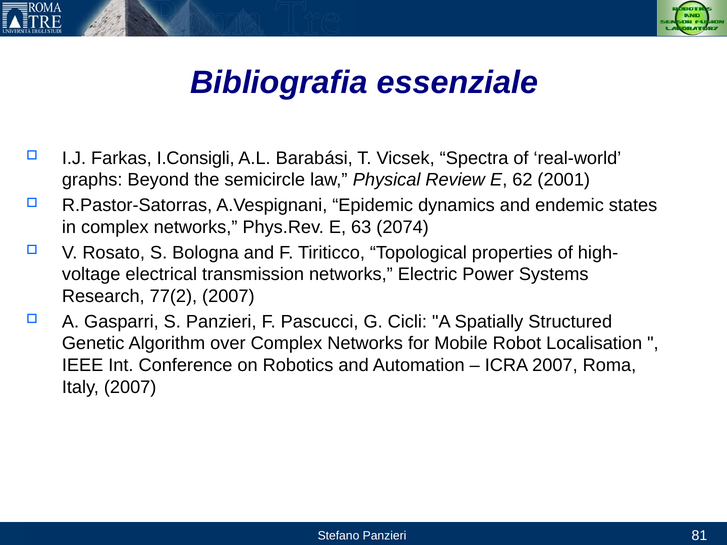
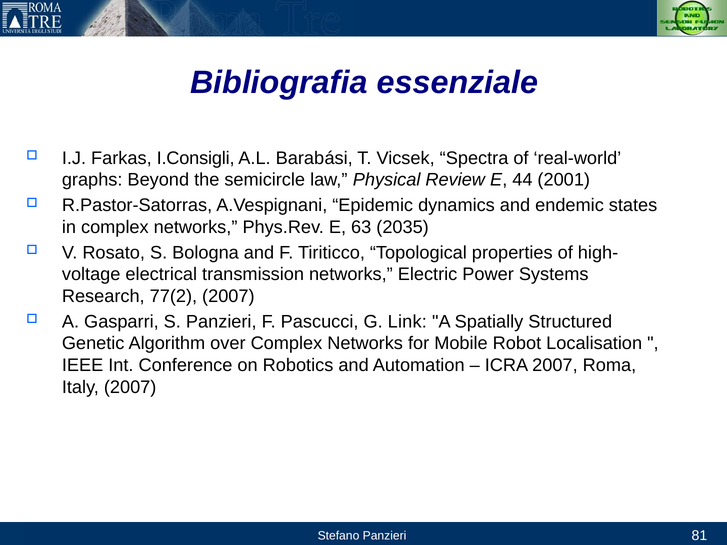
62: 62 -> 44 (522, 180)
2074: 2074 -> 2035 (403, 227)
Cicli: Cicli -> Link (407, 322)
